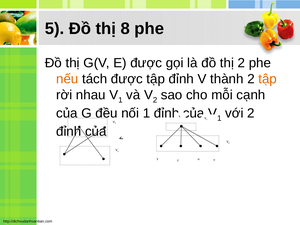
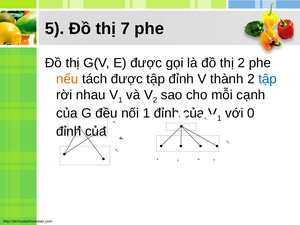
8: 8 -> 7 (125, 29)
tập colour: orange -> blue (268, 79)
với 2: 2 -> 0 (251, 113)
